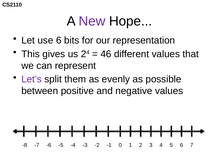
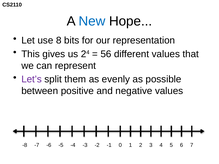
New colour: purple -> blue (92, 21)
use 6: 6 -> 8 (59, 40)
46: 46 -> 56 (106, 54)
